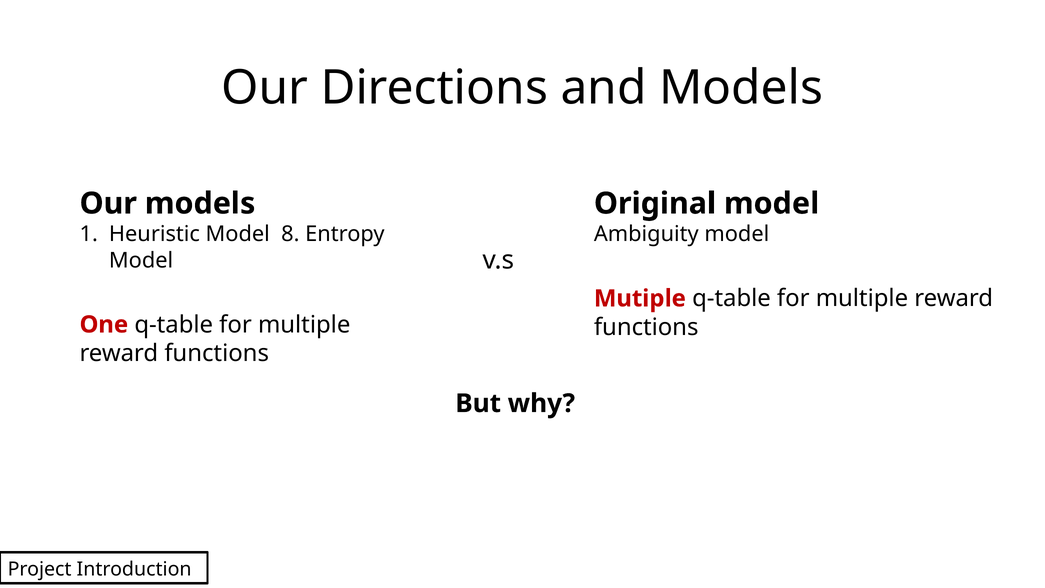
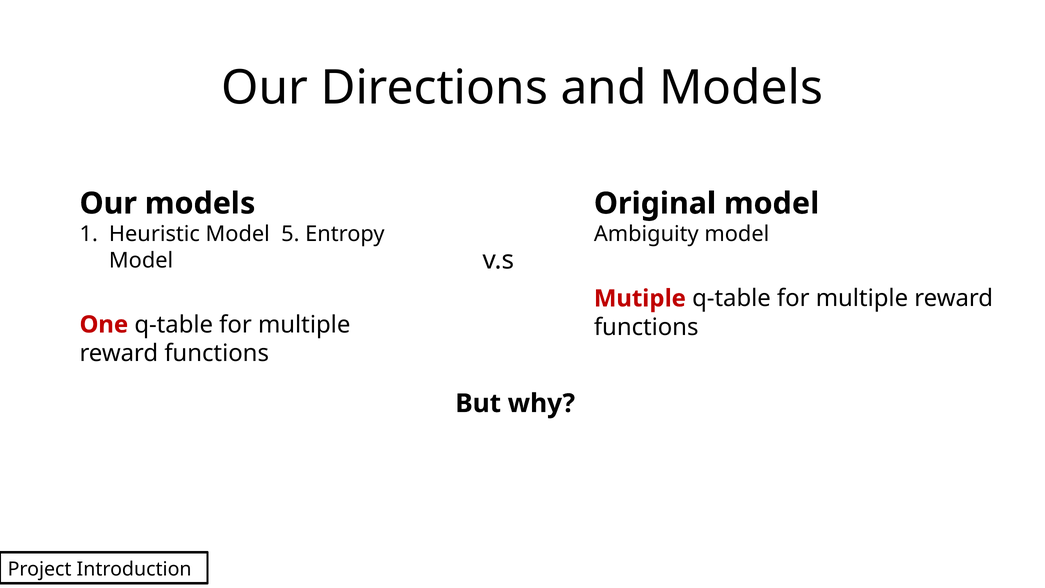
8: 8 -> 5 (290, 234)
